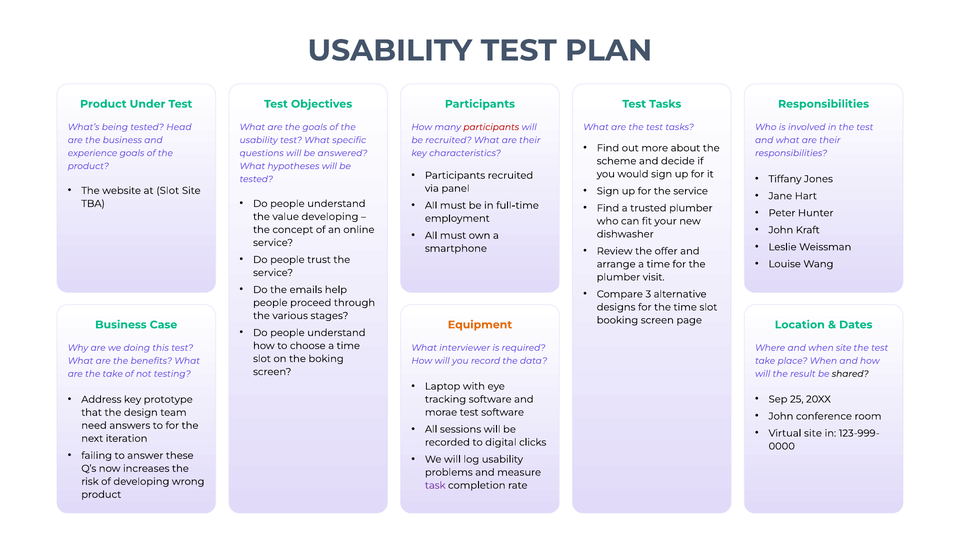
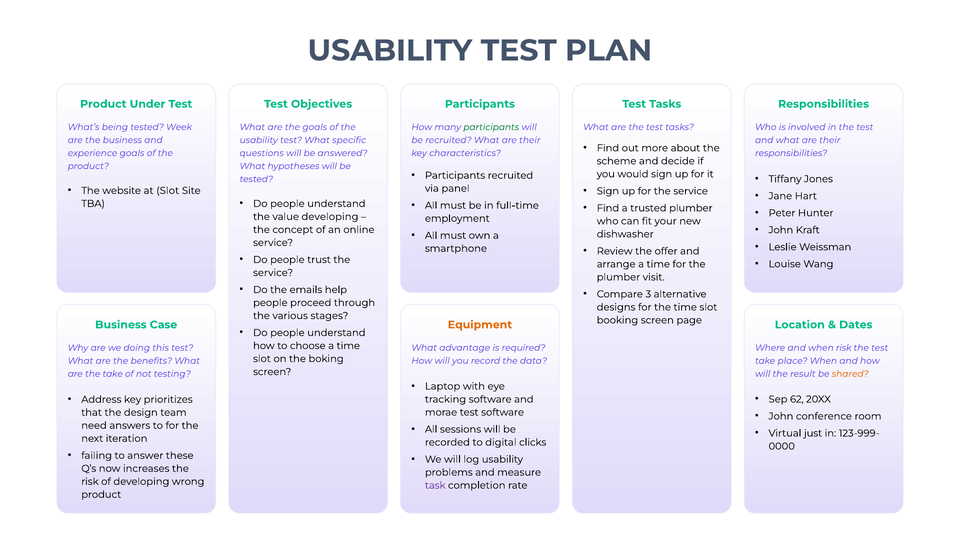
Head: Head -> Week (179, 127)
participants colour: red -> green (491, 127)
interviewer: interviewer -> advantage (465, 348)
when site: site -> risk (844, 348)
shared colour: black -> orange (850, 374)
25: 25 -> 62 (797, 399)
prototype: prototype -> prioritizes (168, 399)
Virtual site: site -> just (813, 433)
